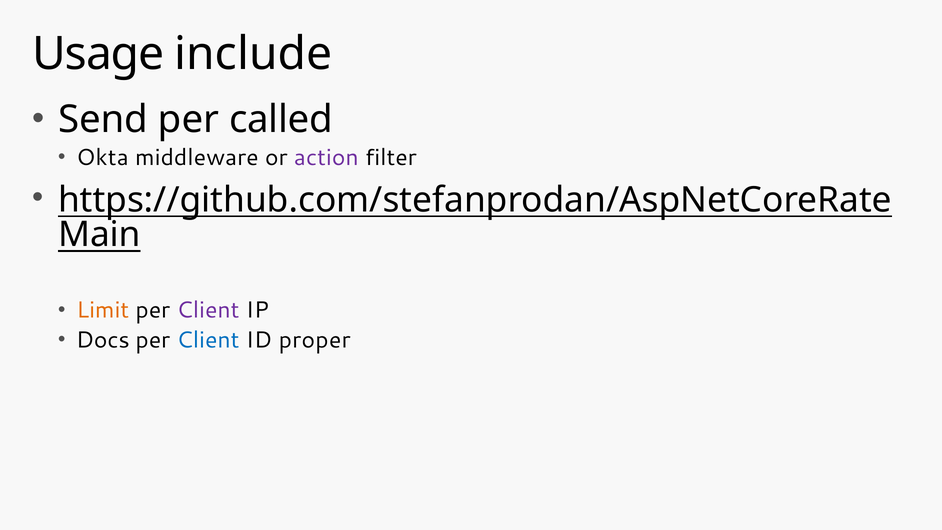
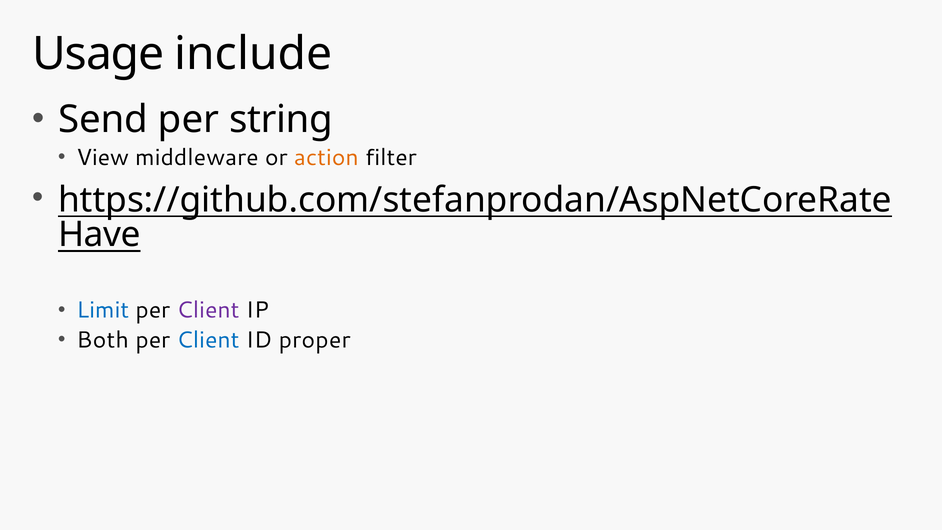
called: called -> string (281, 119)
Okta: Okta -> View (103, 157)
action colour: purple -> orange (326, 157)
Main: Main -> Have (99, 235)
Limit colour: orange -> blue (103, 310)
Docs: Docs -> Both (103, 340)
